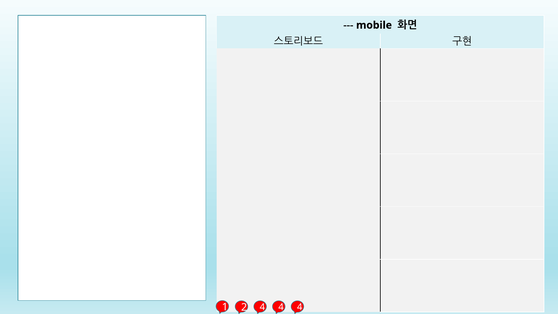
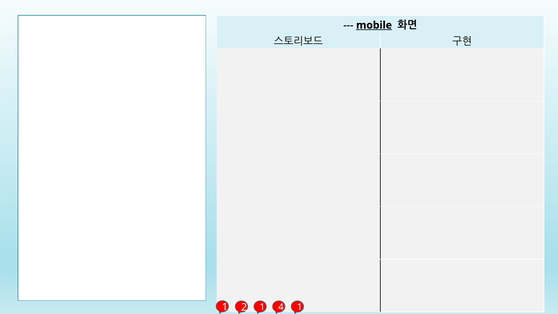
mobile underline: none -> present (374, 25)
4: 4 -> 1 (262, 307)
4: 4 -> 1 (300, 307)
